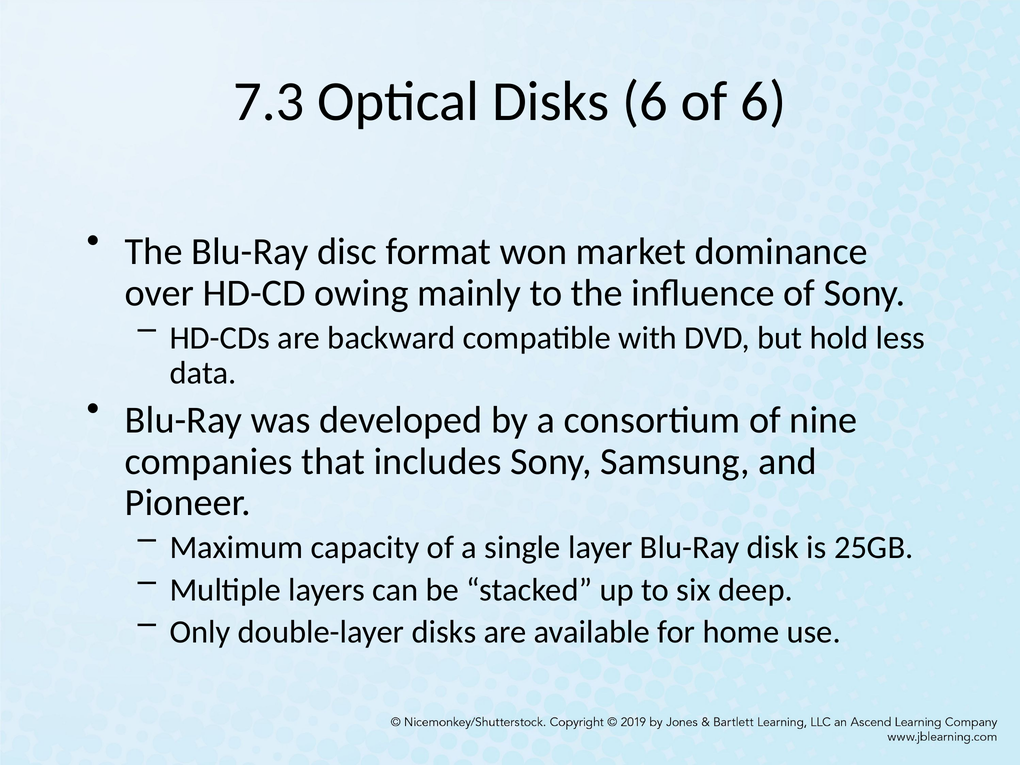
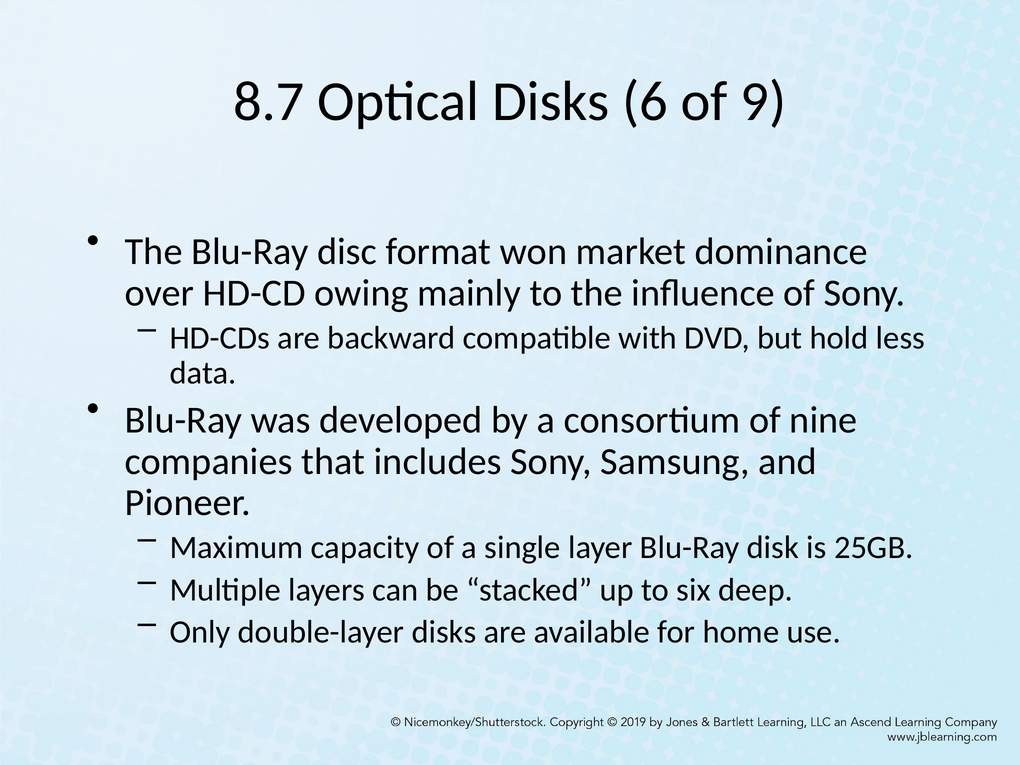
7.3: 7.3 -> 8.7 (269, 102)
of 6: 6 -> 9 (763, 102)
